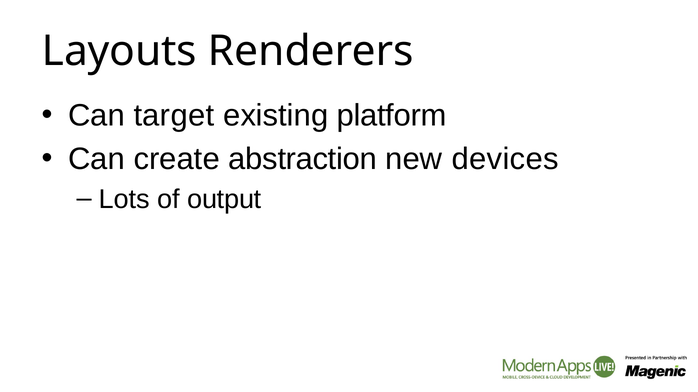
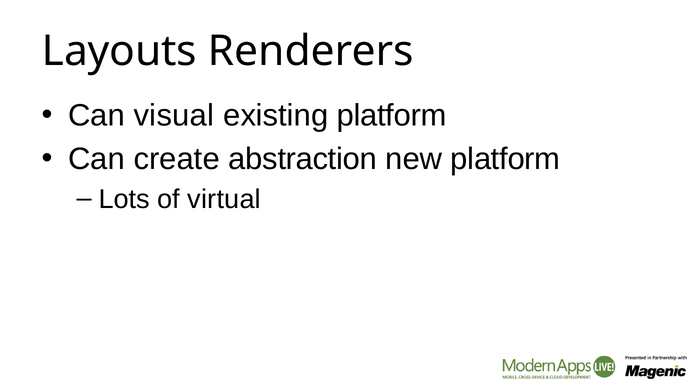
target: target -> visual (174, 116)
new devices: devices -> platform (505, 159)
output: output -> virtual (224, 199)
